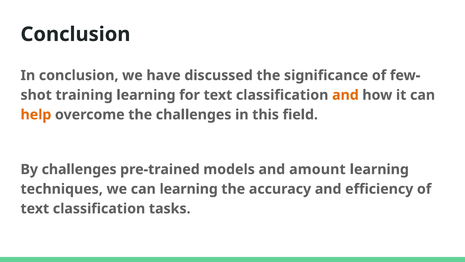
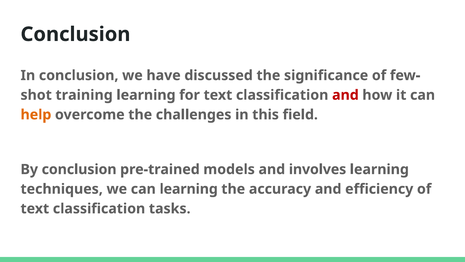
and colour: orange -> red (345, 95)
By challenges: challenges -> conclusion (79, 169)
amount: amount -> involves (318, 169)
